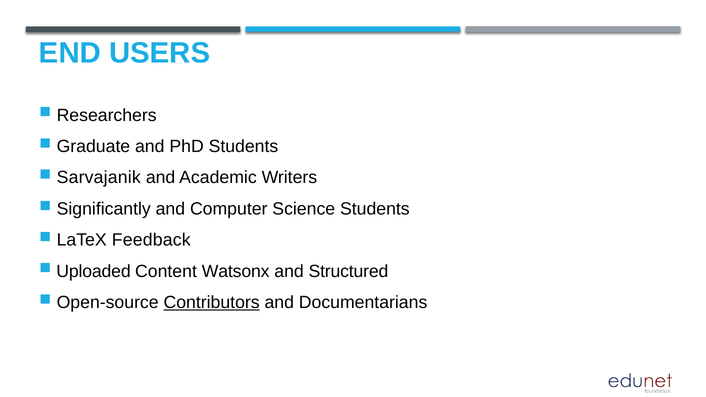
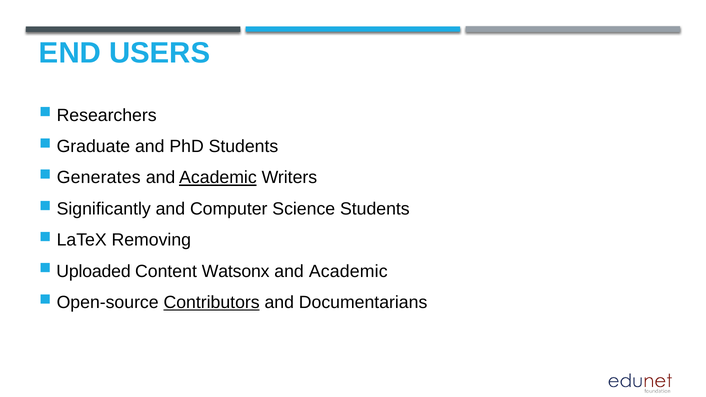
Sarvajanik: Sarvajanik -> Generates (99, 178)
Academic underline: none -> present (218, 178)
Feedback: Feedback -> Removing (151, 240)
Structured: Structured -> Academic (348, 271)
